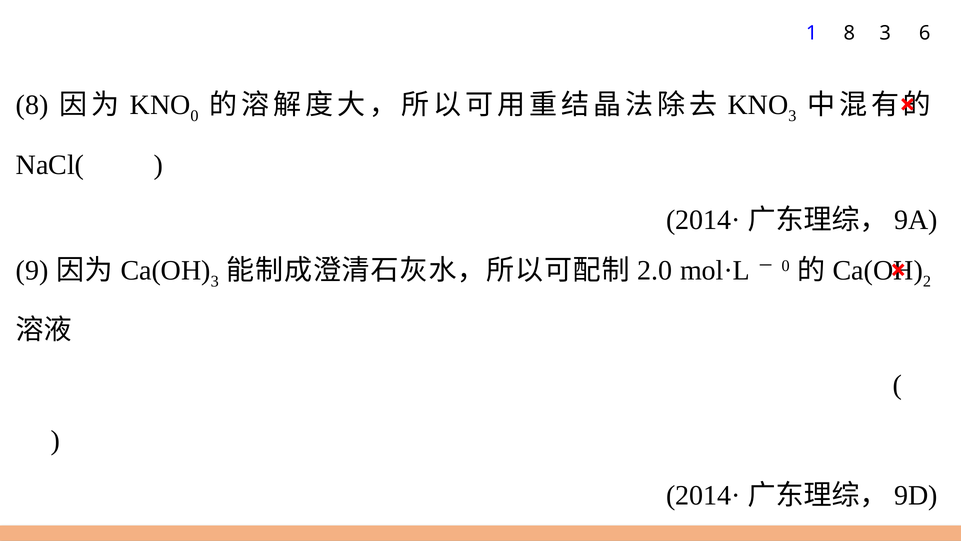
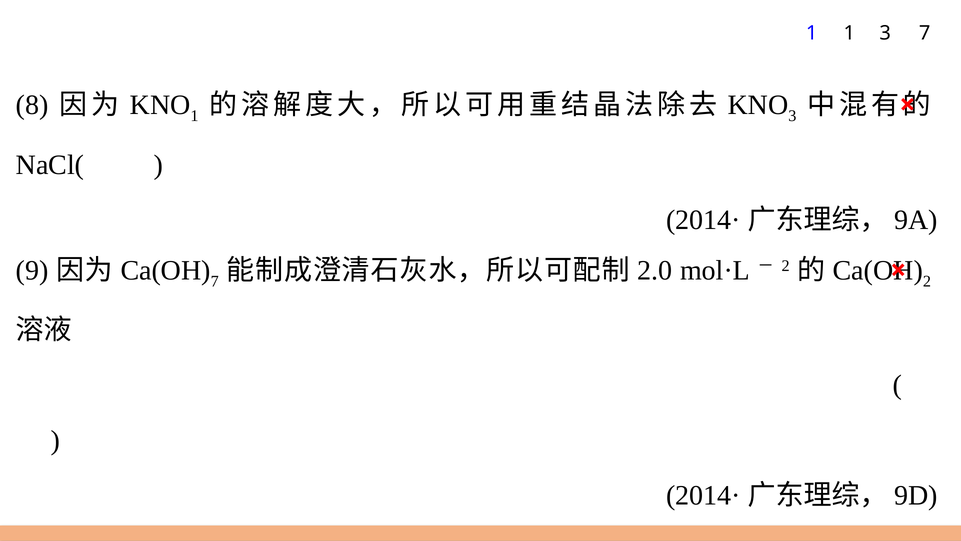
1 8: 8 -> 1 (849, 33)
3 6: 6 -> 7 (925, 33)
0: 0 -> 1 (195, 116)
3: 3 -> 7 (215, 281)
0: 0 -> 2 (786, 266)
